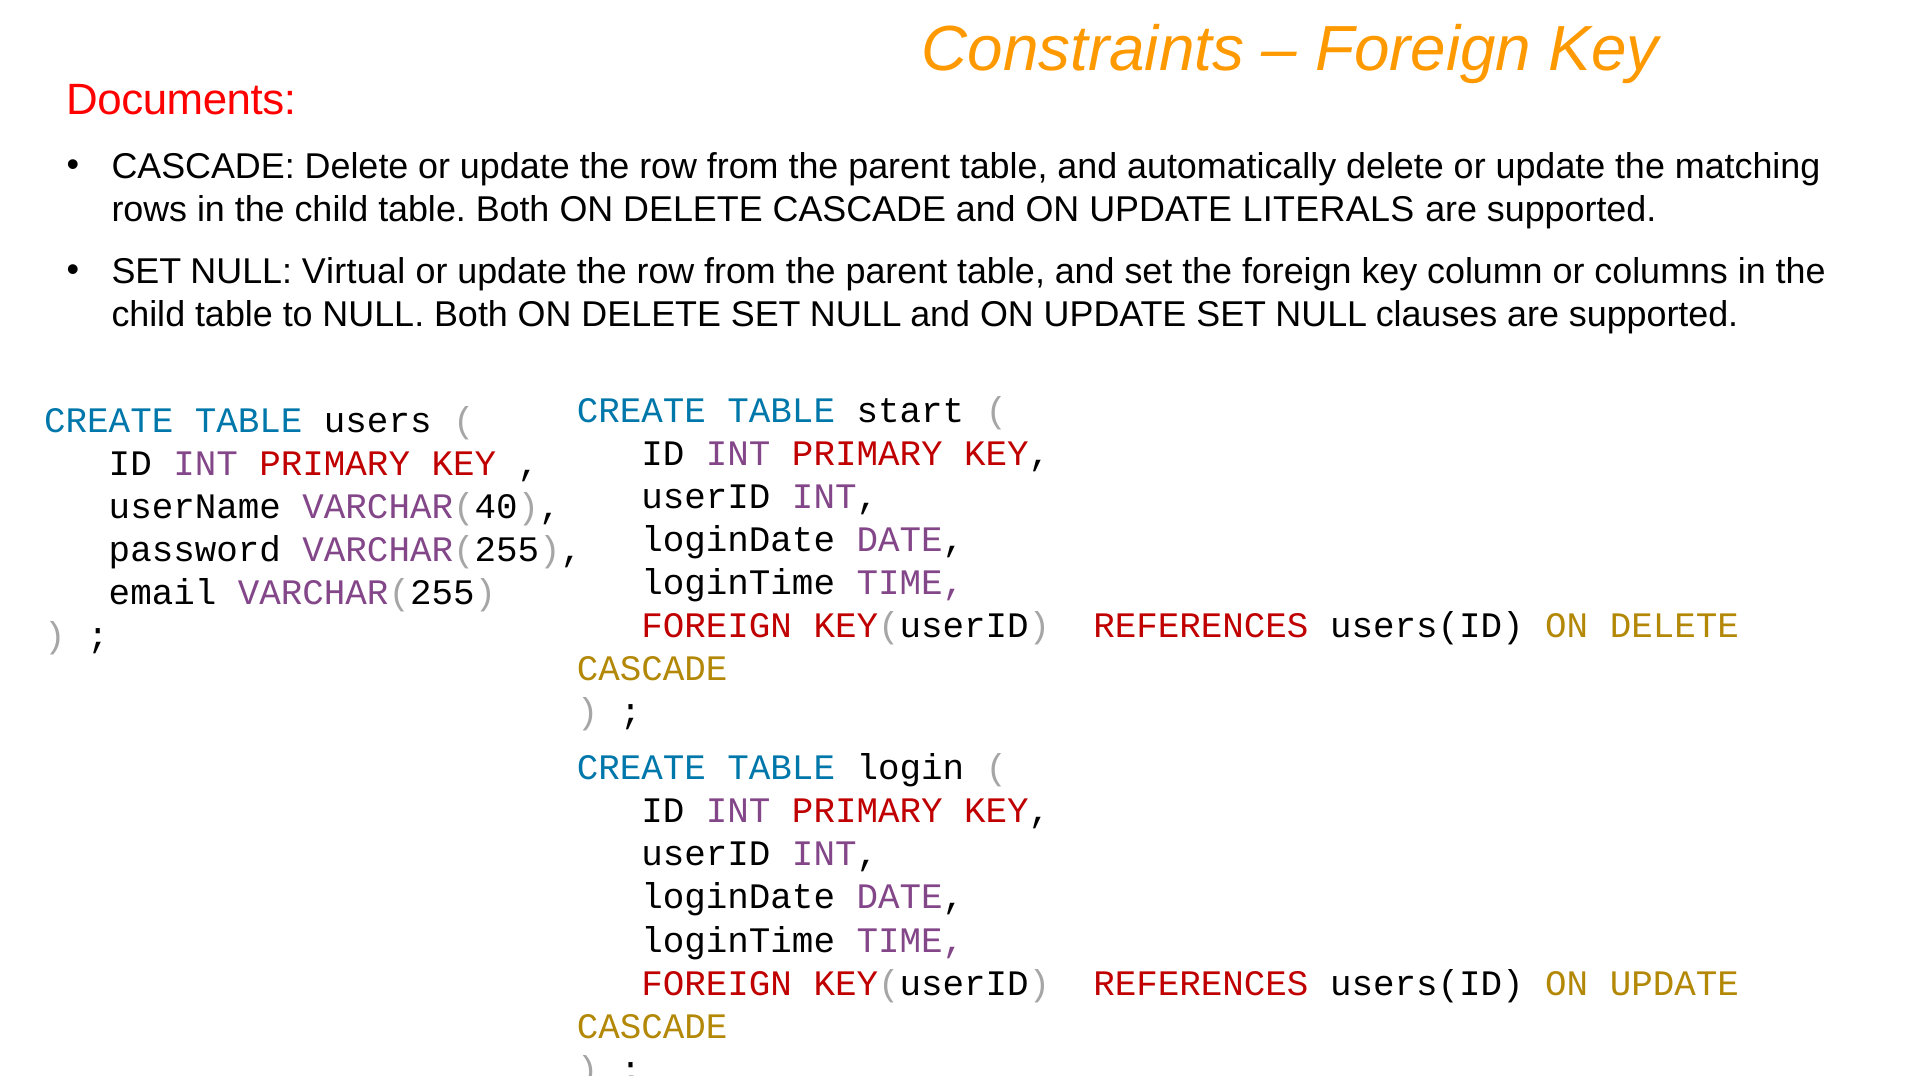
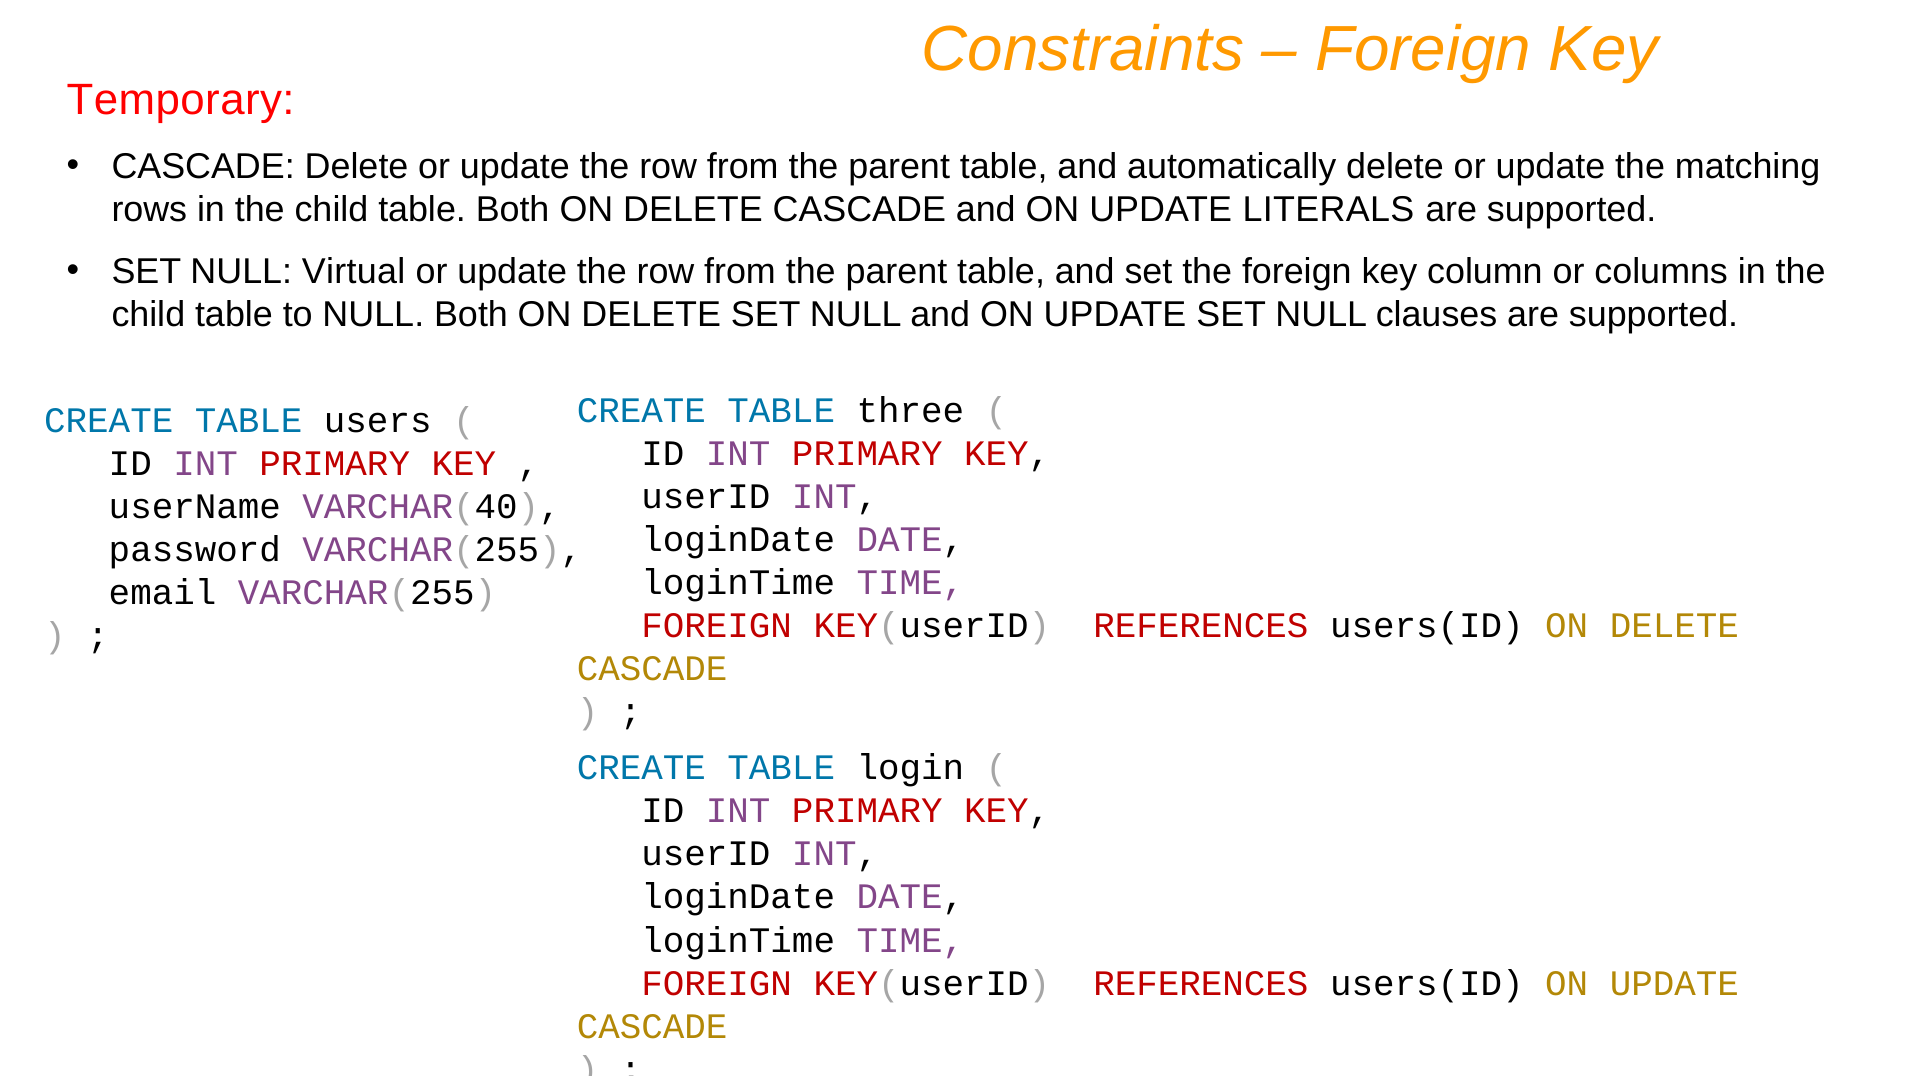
Documents: Documents -> Temporary (181, 100)
start: start -> three (910, 411)
